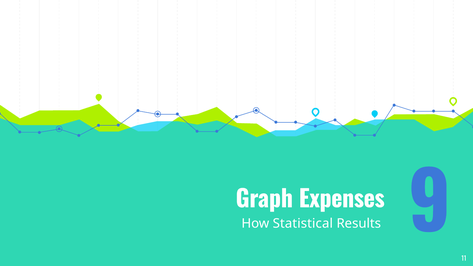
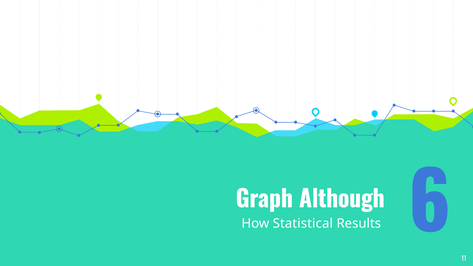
Expenses: Expenses -> Although (342, 200)
9: 9 -> 6 (430, 205)
